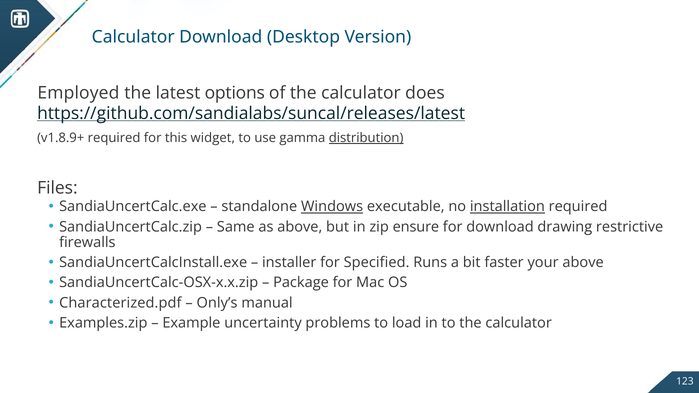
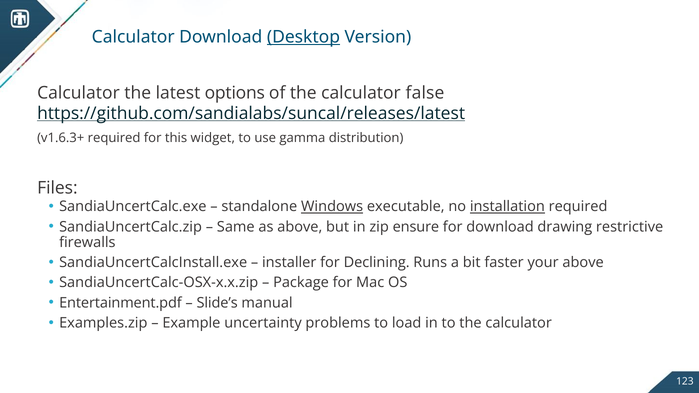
Desktop underline: none -> present (303, 37)
Employed: Employed -> Calculator (78, 93)
does: does -> false (425, 93)
v1.8.9+: v1.8.9+ -> v1.6.3+ (61, 138)
distribution underline: present -> none (366, 138)
Specified: Specified -> Declining (377, 263)
Characterized.pdf: Characterized.pdf -> Entertainment.pdf (120, 303)
Only’s: Only’s -> Slide’s (217, 303)
